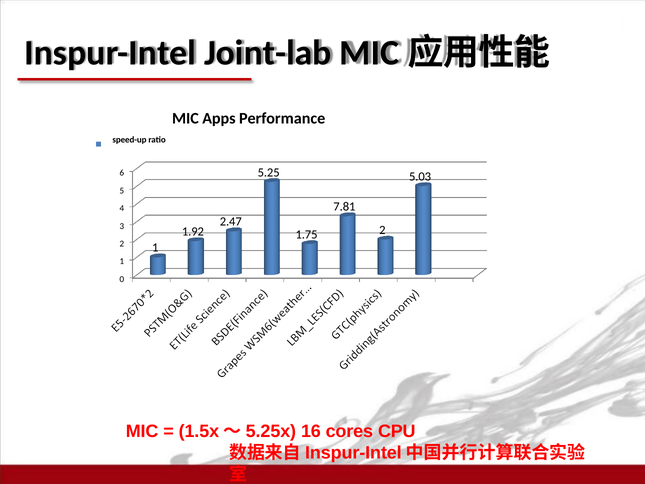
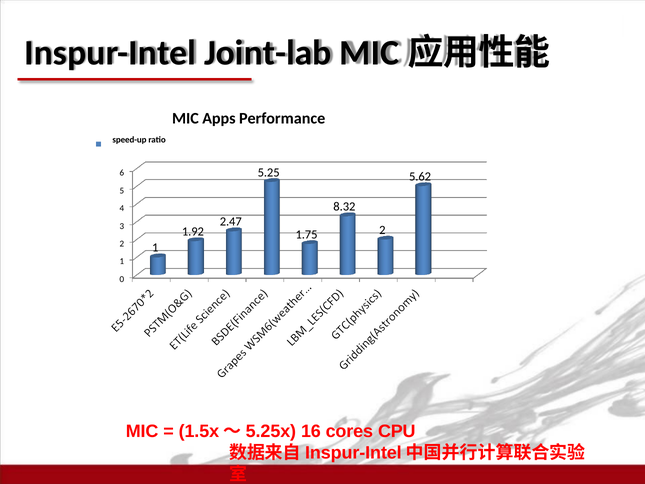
5.03: 5.03 -> 5.62 (420, 177)
7.81: 7.81 -> 8.32 (344, 207)
